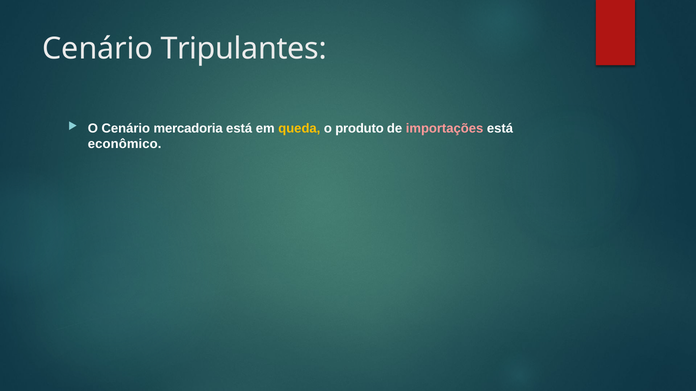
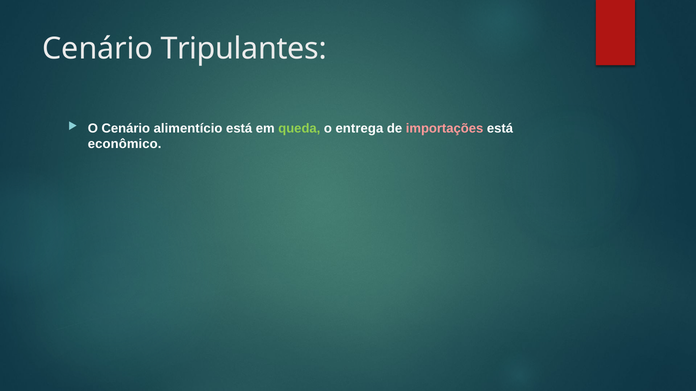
mercadoria: mercadoria -> alimentício (188, 129)
queda colour: yellow -> light green (299, 129)
produto: produto -> entrega (359, 129)
